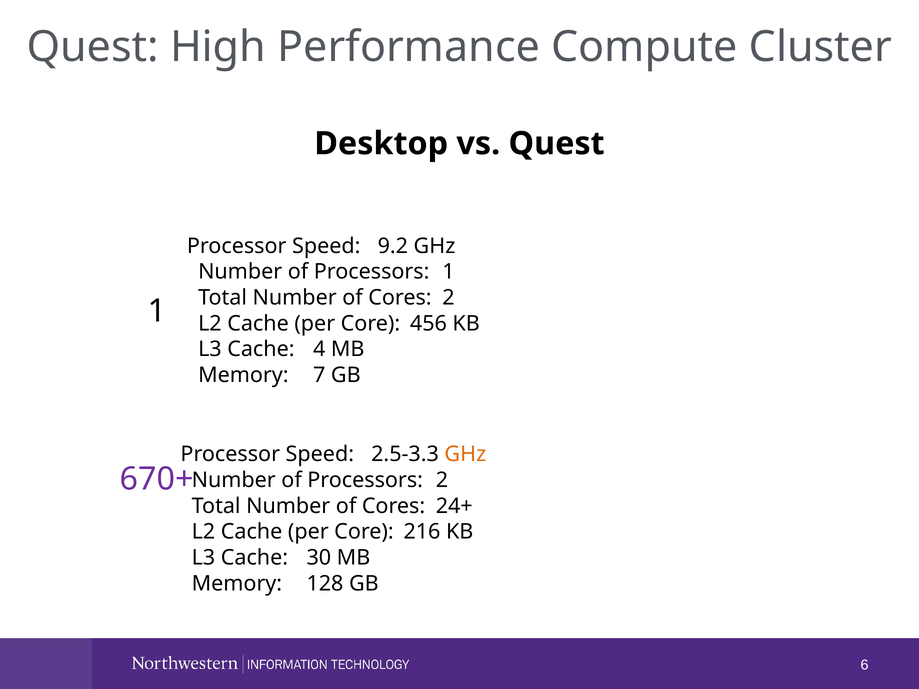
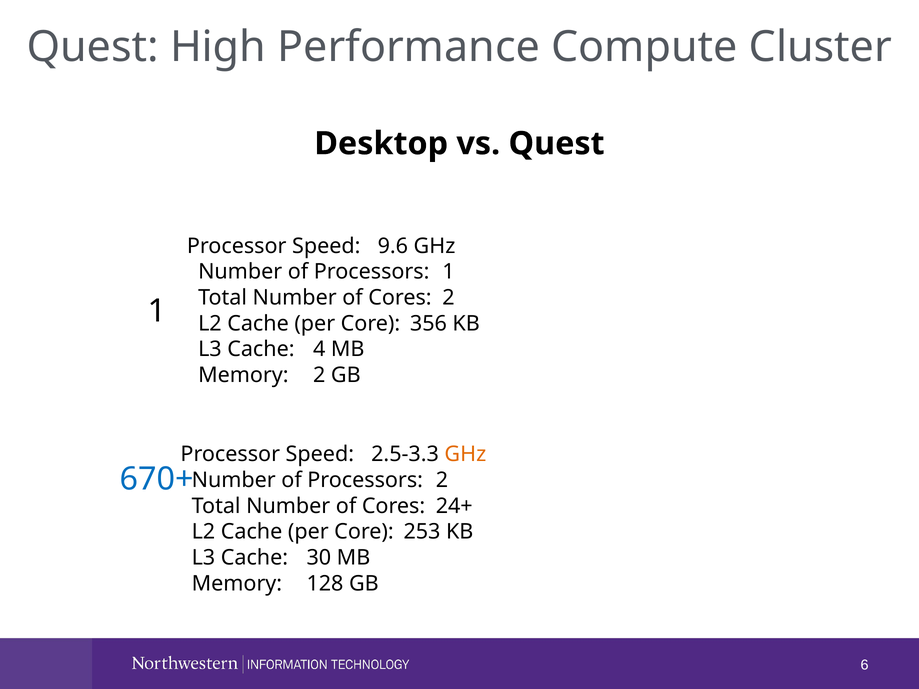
9.2: 9.2 -> 9.6 (393, 246)
456: 456 -> 356 (428, 324)
Memory 7: 7 -> 2 (319, 375)
670+ colour: purple -> blue (157, 479)
216: 216 -> 253 (422, 532)
